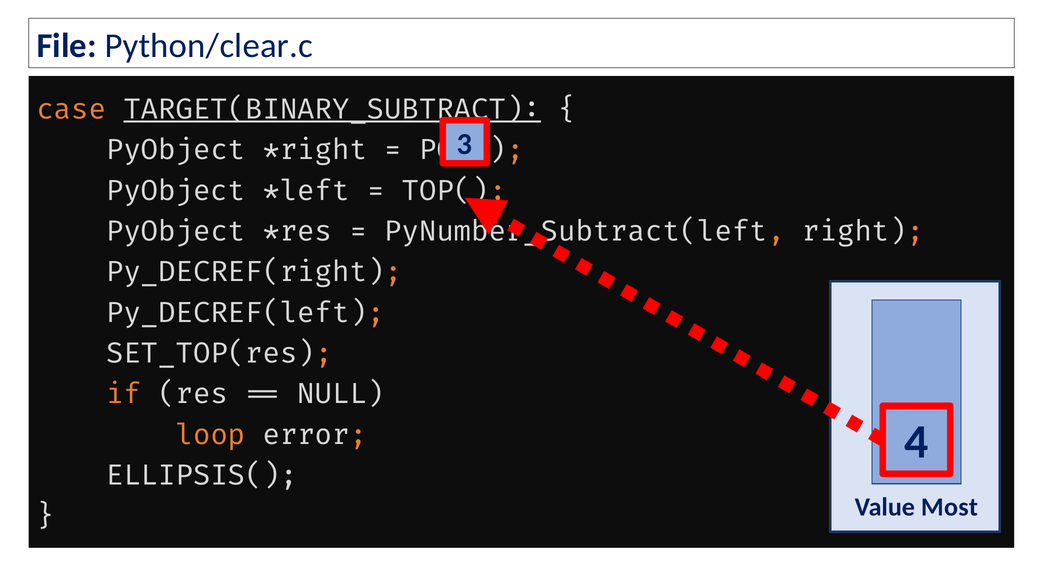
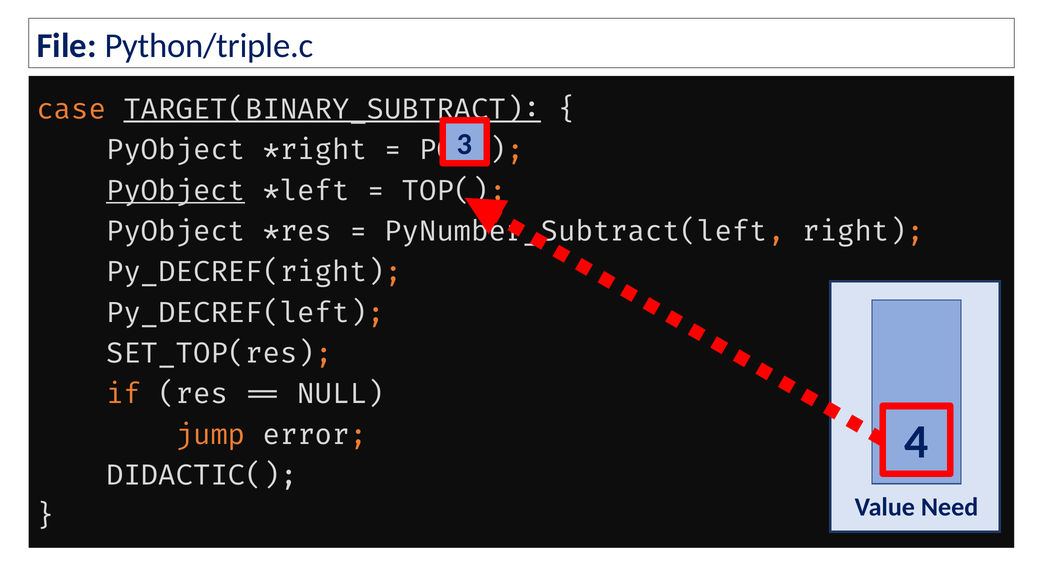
Python/clear.c: Python/clear.c -> Python/triple.c (209, 46)
PyObject underline: none -> present (176, 191)
loop: loop -> jump (211, 435)
ELLIPSIS(: ELLIPSIS( -> DIDACTIC( (202, 475)
Most: Most -> Need (950, 507)
